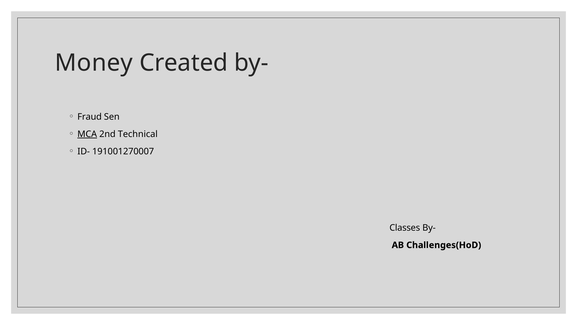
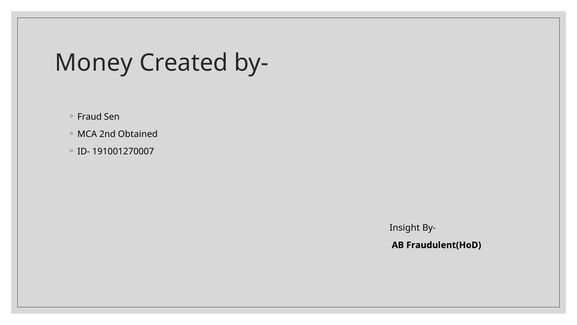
MCA underline: present -> none (87, 134)
Technical: Technical -> Obtained (138, 134)
Classes: Classes -> Insight (405, 227)
Challenges(HoD: Challenges(HoD -> Fraudulent(HoD (444, 245)
